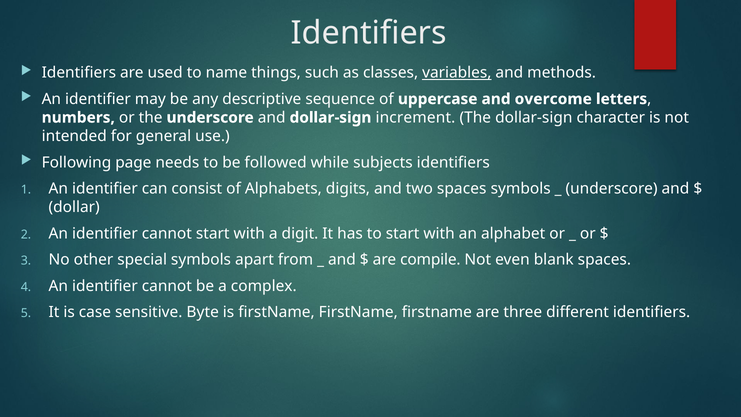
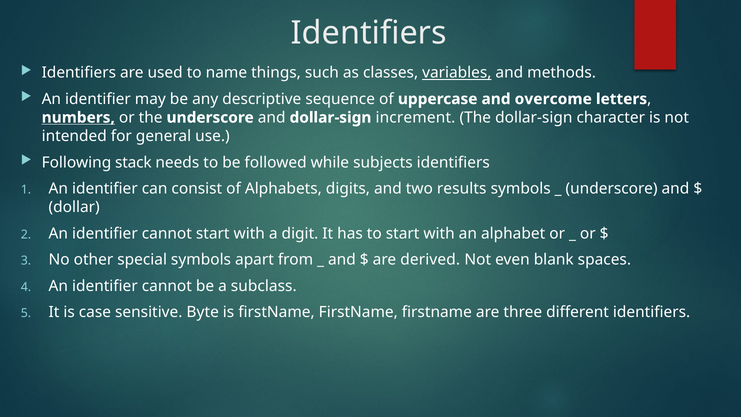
numbers underline: none -> present (78, 118)
page: page -> stack (133, 162)
two spaces: spaces -> results (462, 189)
compile: compile -> derived (430, 260)
complex: complex -> subclass (264, 286)
